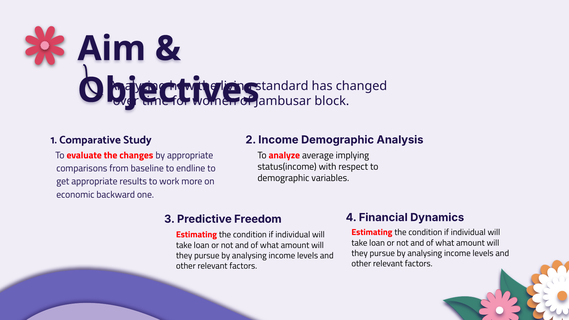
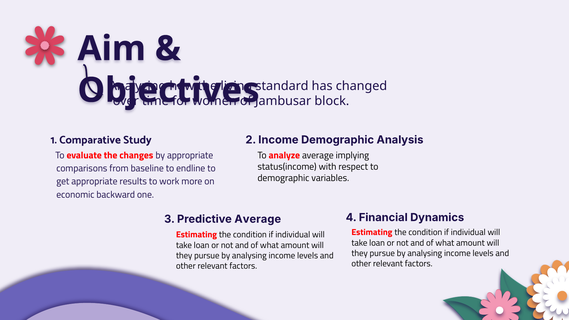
Predictive Freedom: Freedom -> Average (258, 219)
